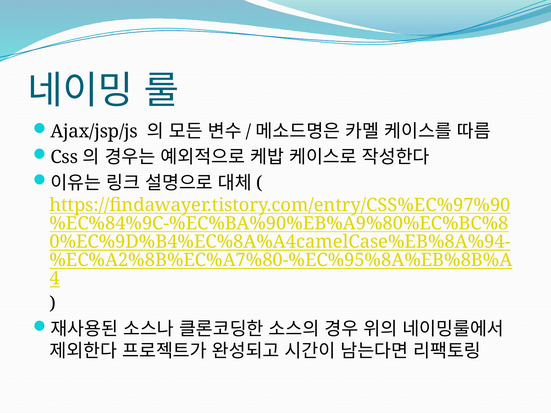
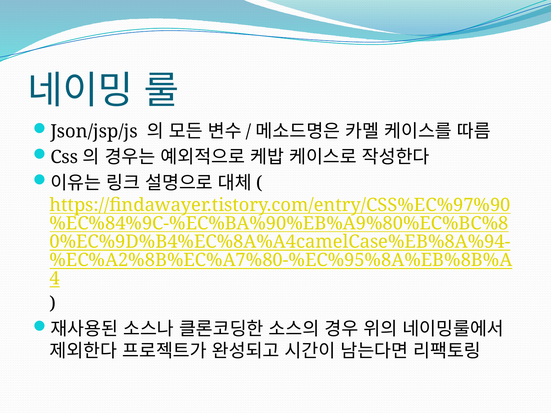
Ajax/jsp/js: Ajax/jsp/js -> Json/jsp/js (94, 132)
